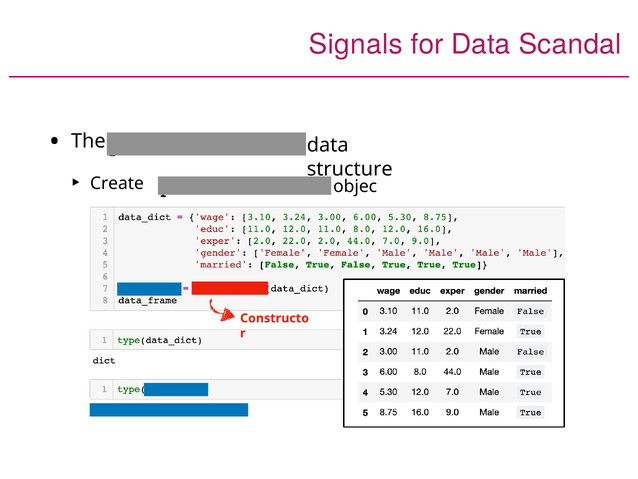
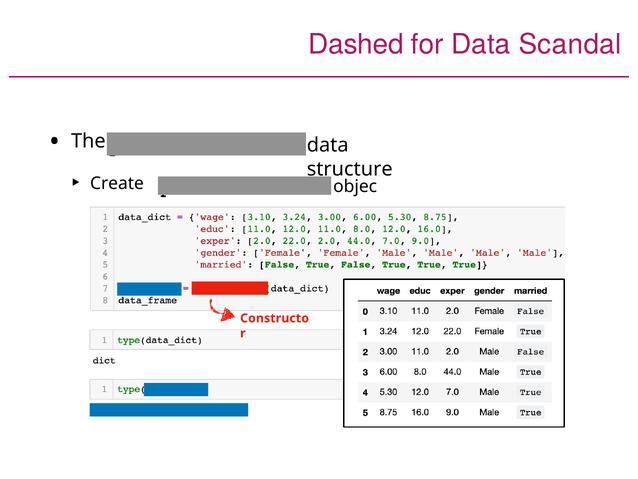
Signals: Signals -> Dashed (356, 45)
